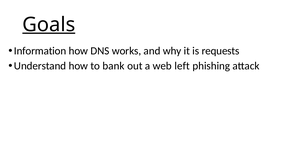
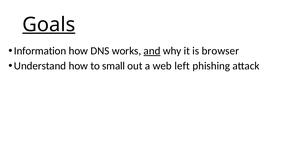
and underline: none -> present (152, 51)
requests: requests -> browser (220, 51)
bank: bank -> small (114, 66)
